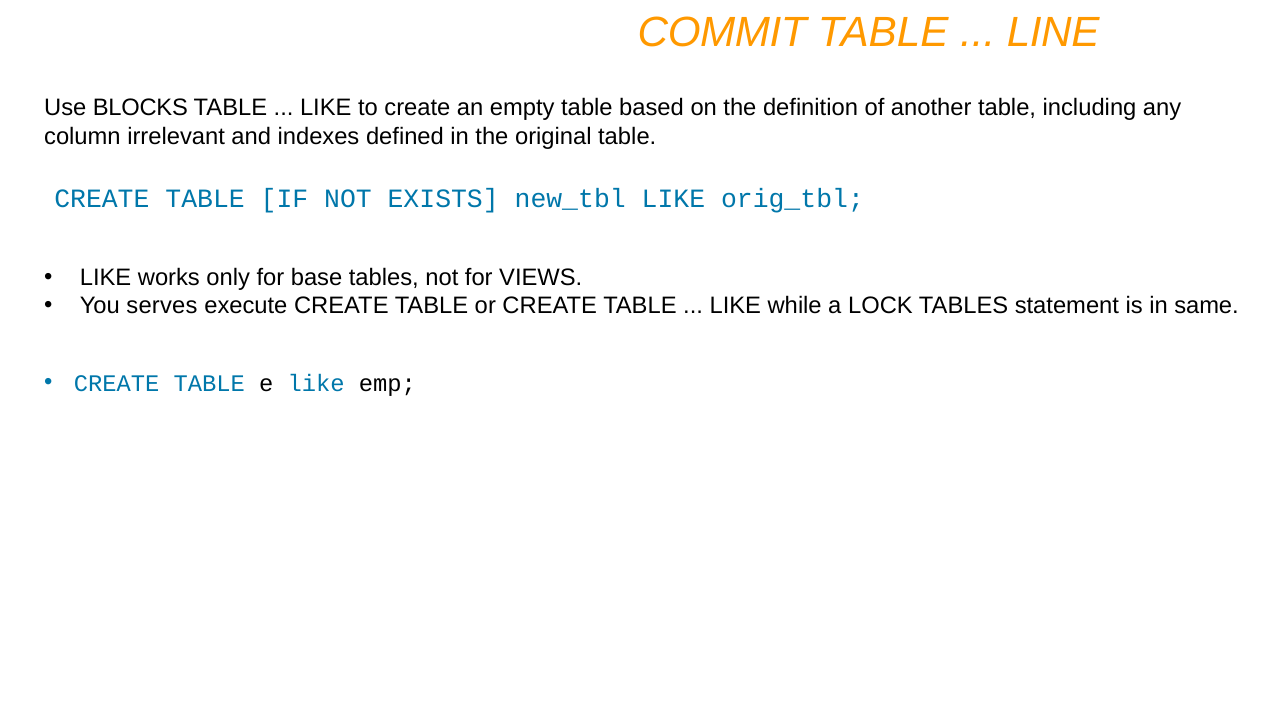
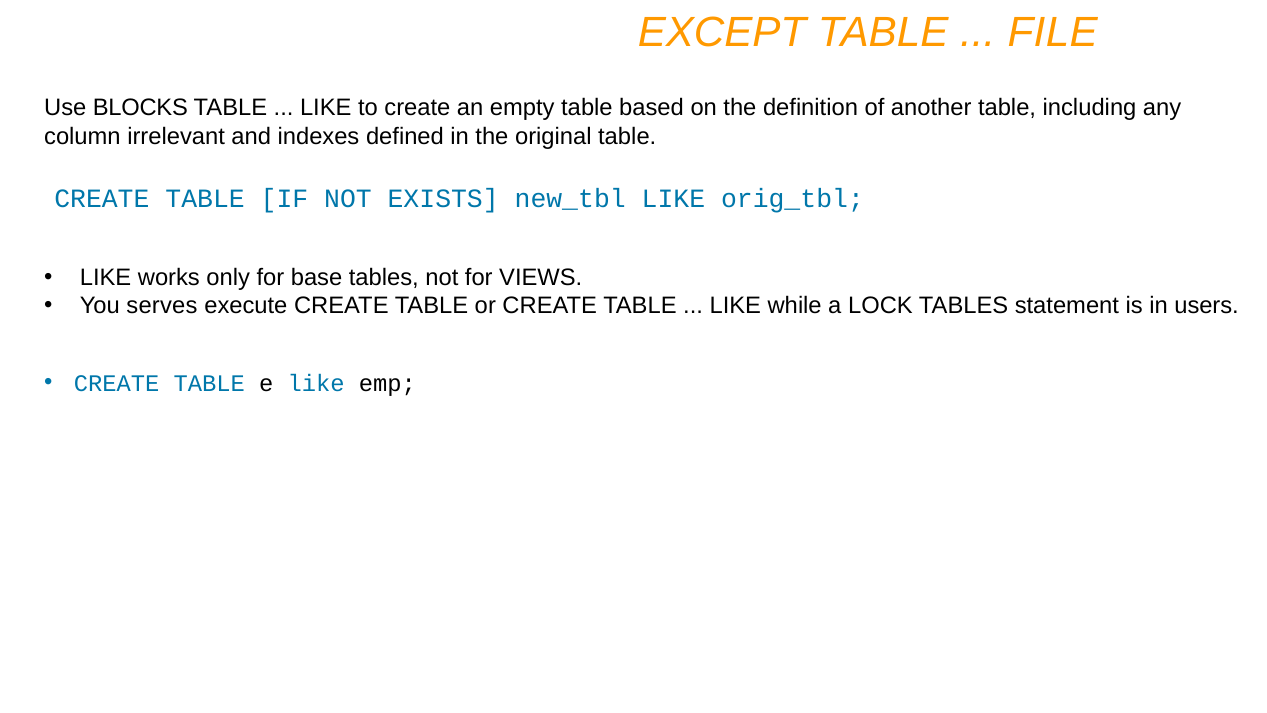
COMMIT: COMMIT -> EXCEPT (722, 33)
LINE: LINE -> FILE (1053, 33)
same: same -> users (1207, 306)
